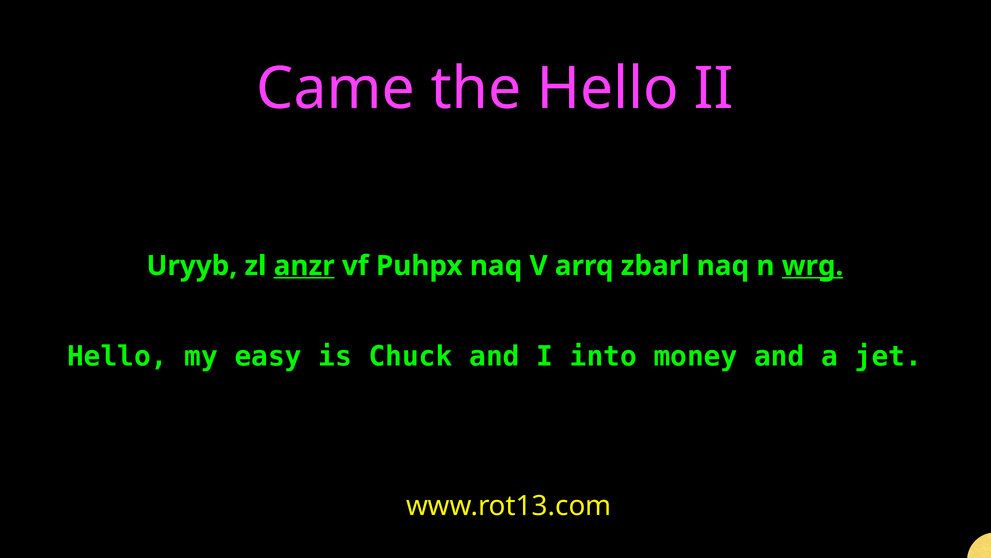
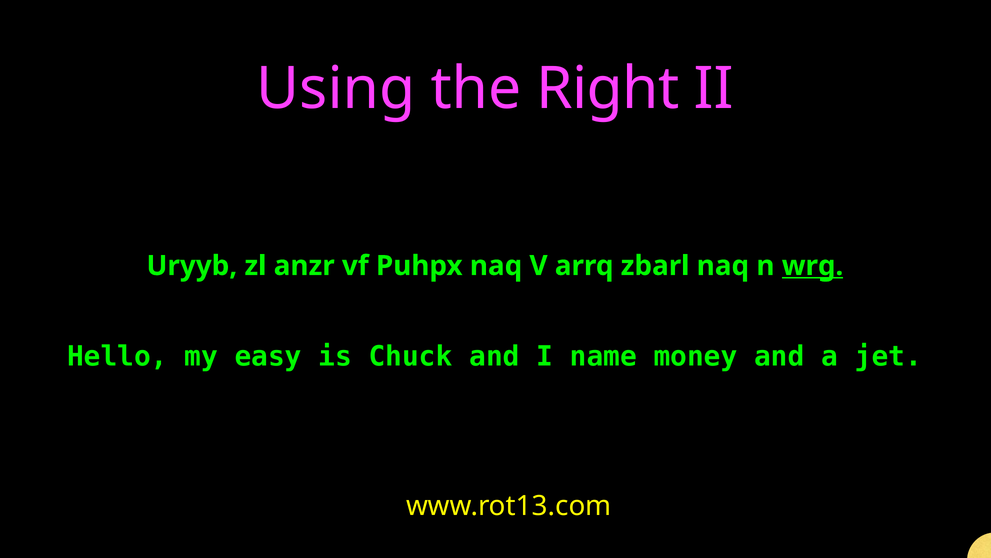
Came: Came -> Using (336, 89)
the Hello: Hello -> Right (608, 89)
anzr underline: present -> none (304, 266)
into: into -> name (603, 356)
